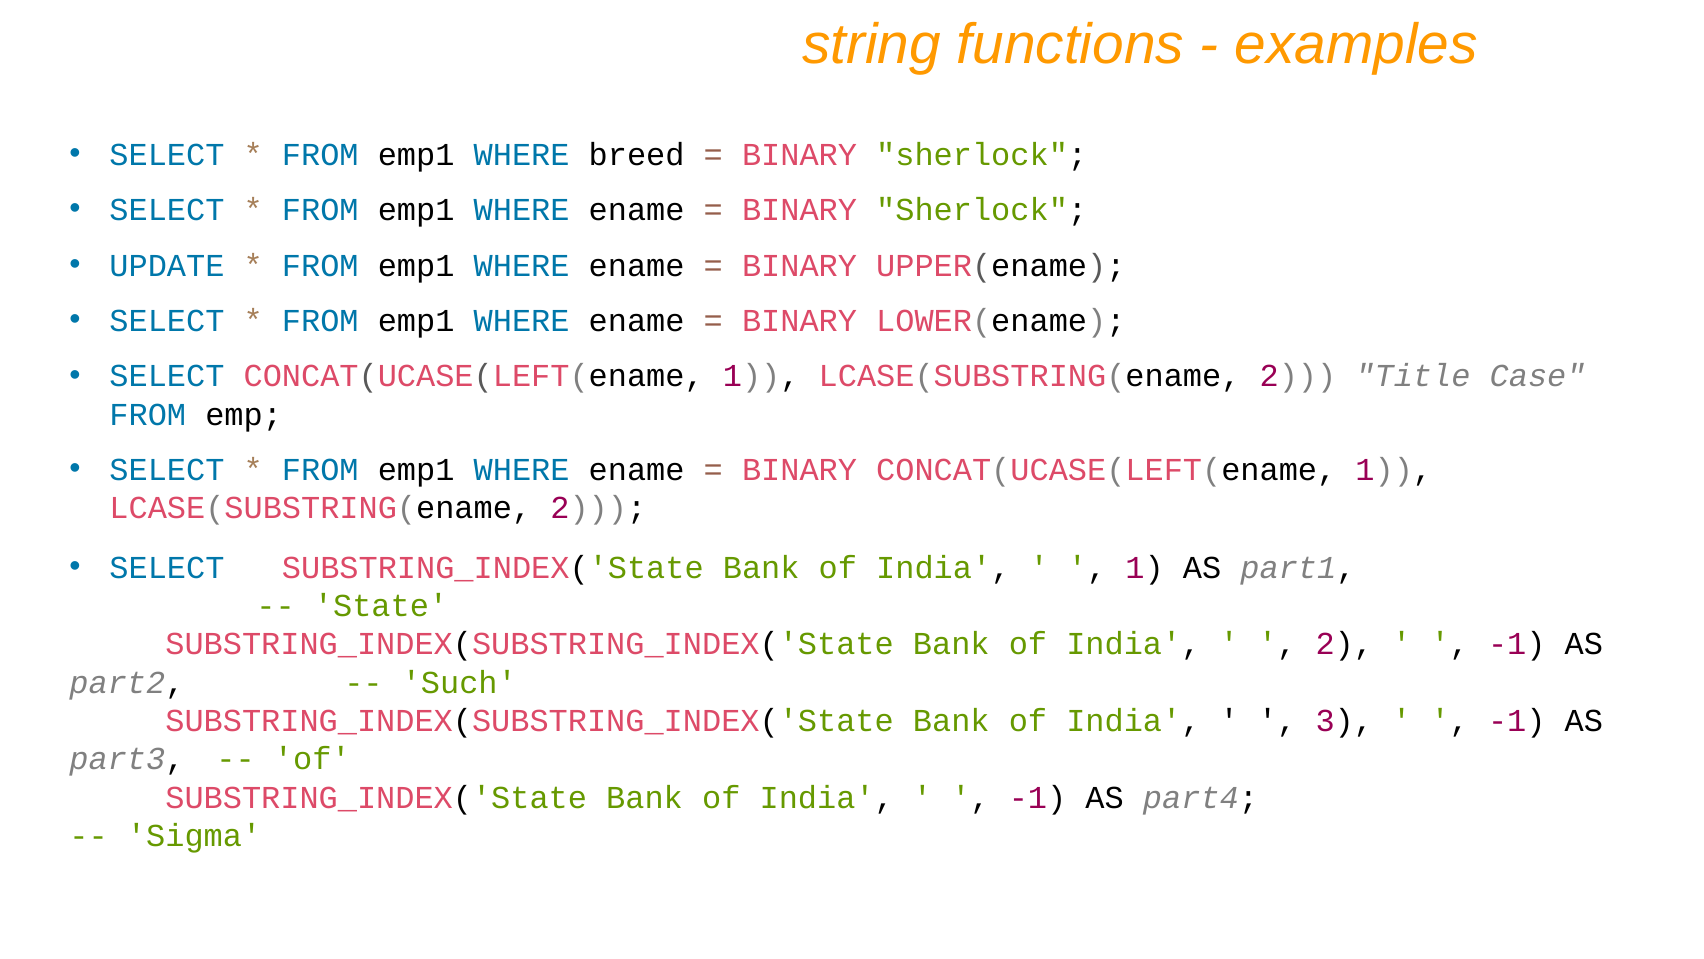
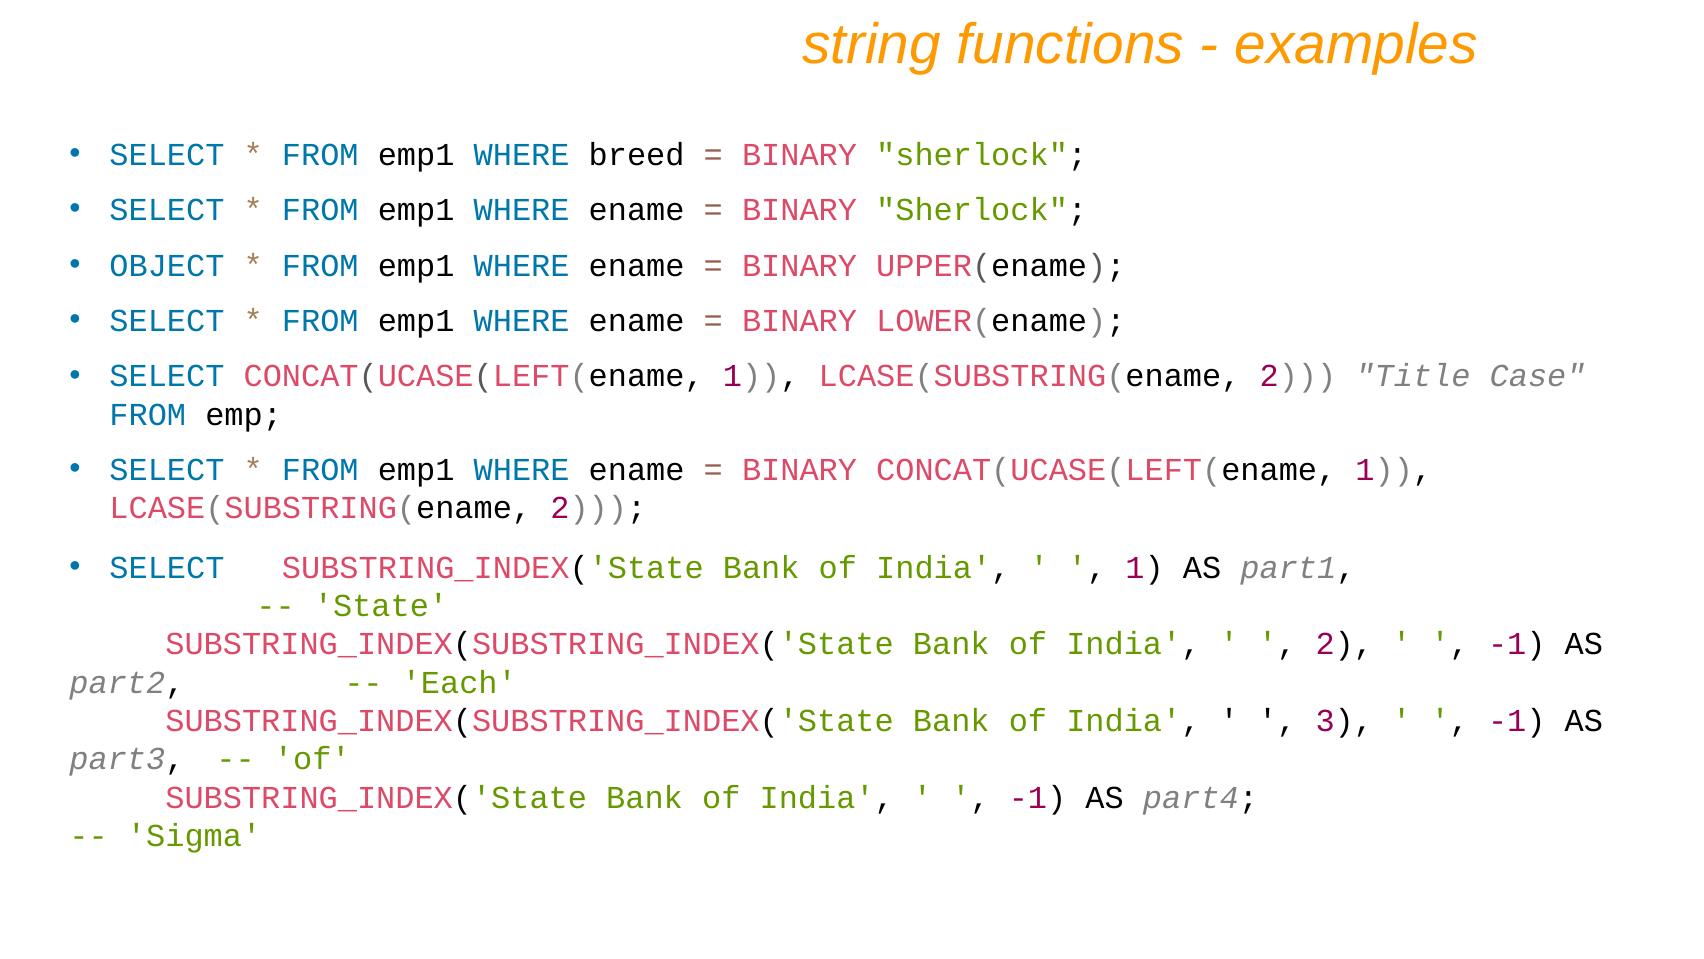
UPDATE: UPDATE -> OBJECT (167, 265)
Such: Such -> Each (459, 682)
